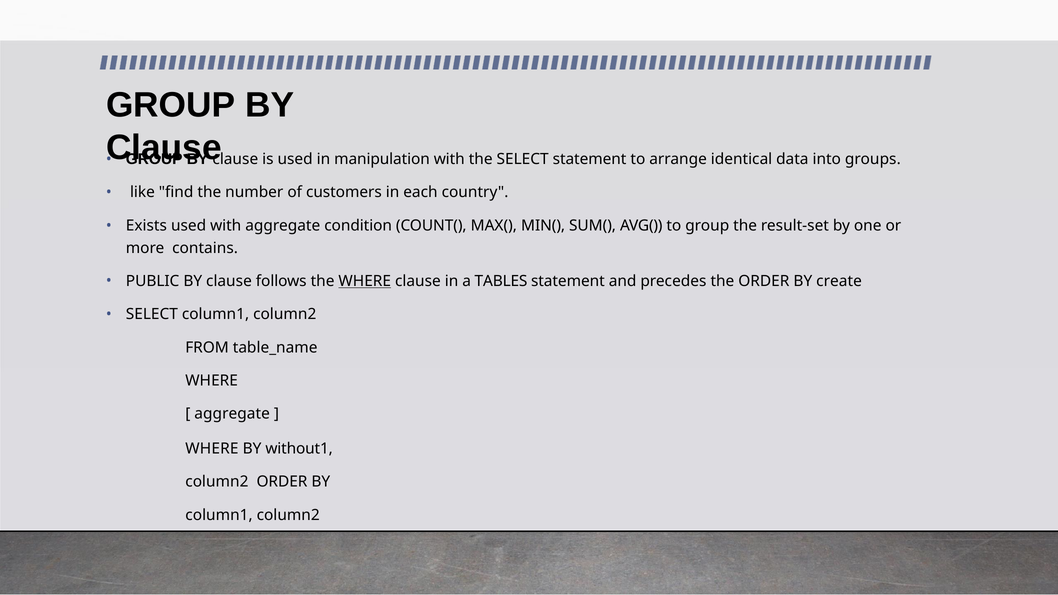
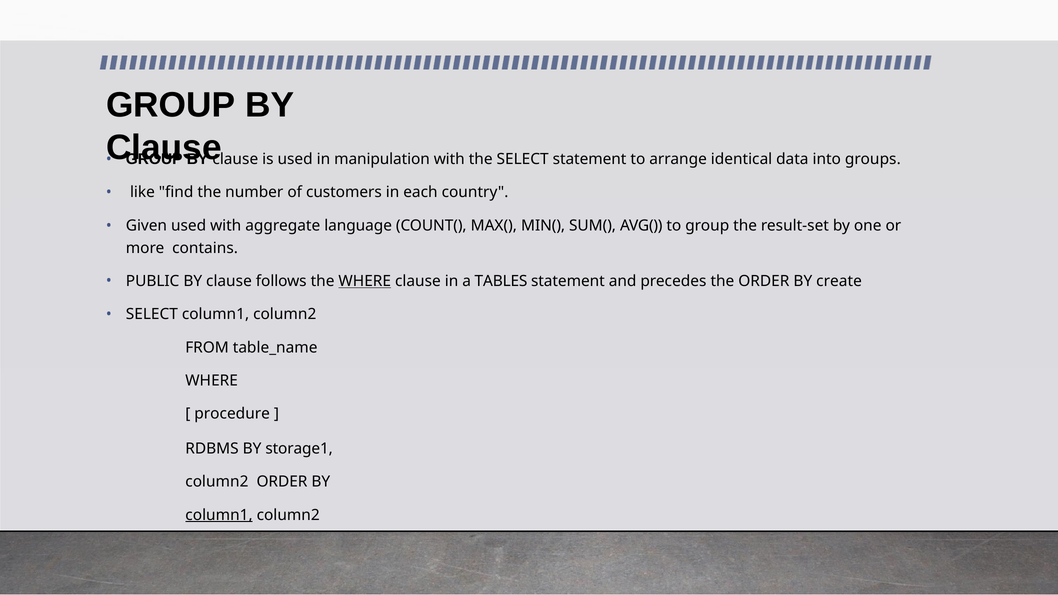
Exists: Exists -> Given (146, 226)
condition: condition -> language (358, 226)
aggregate: aggregate -> procedure (232, 414)
WHERE: WHERE -> RDBMS (212, 449)
without1: without1 -> storage1 (299, 449)
column1 underline: none -> present (219, 515)
